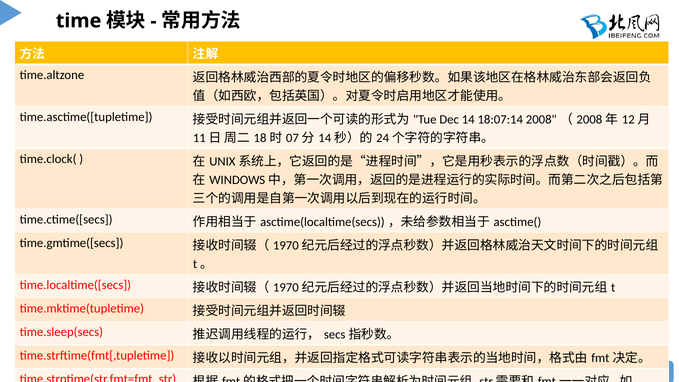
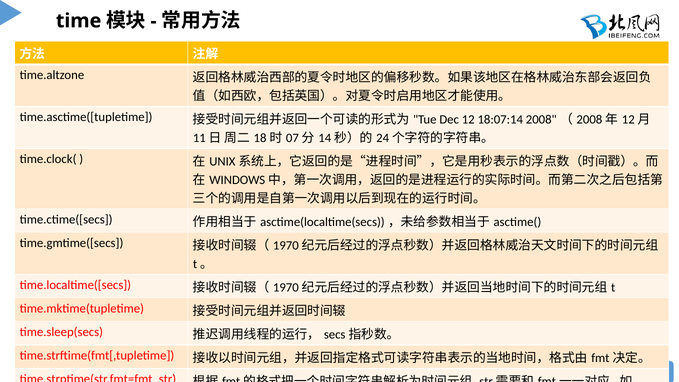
14: 14 -> 12 (468, 120)
